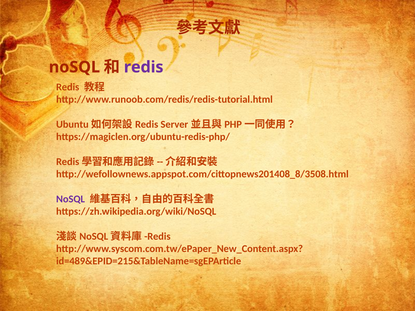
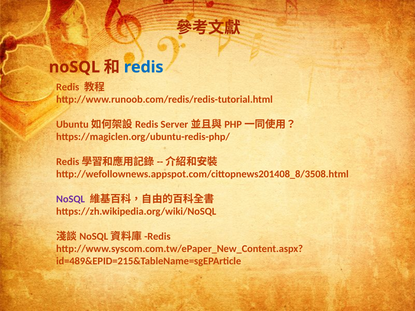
redis colour: purple -> blue (144, 67)
